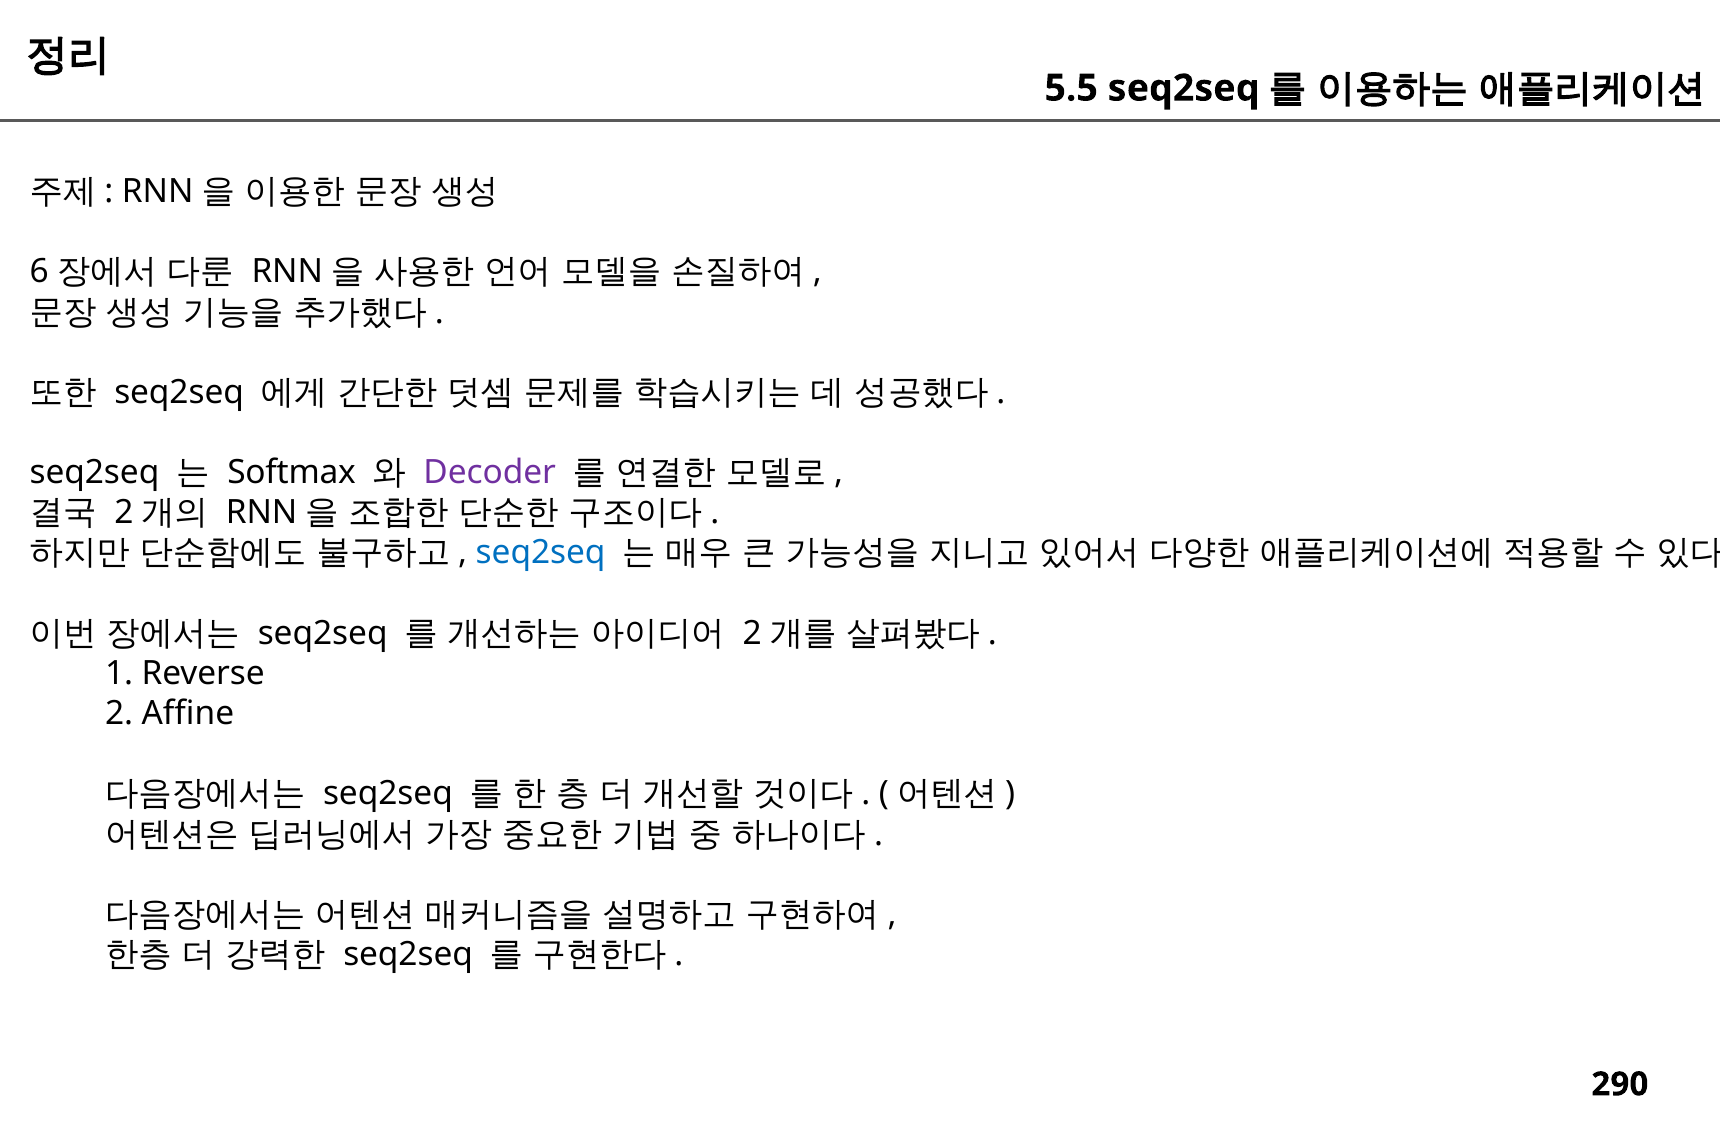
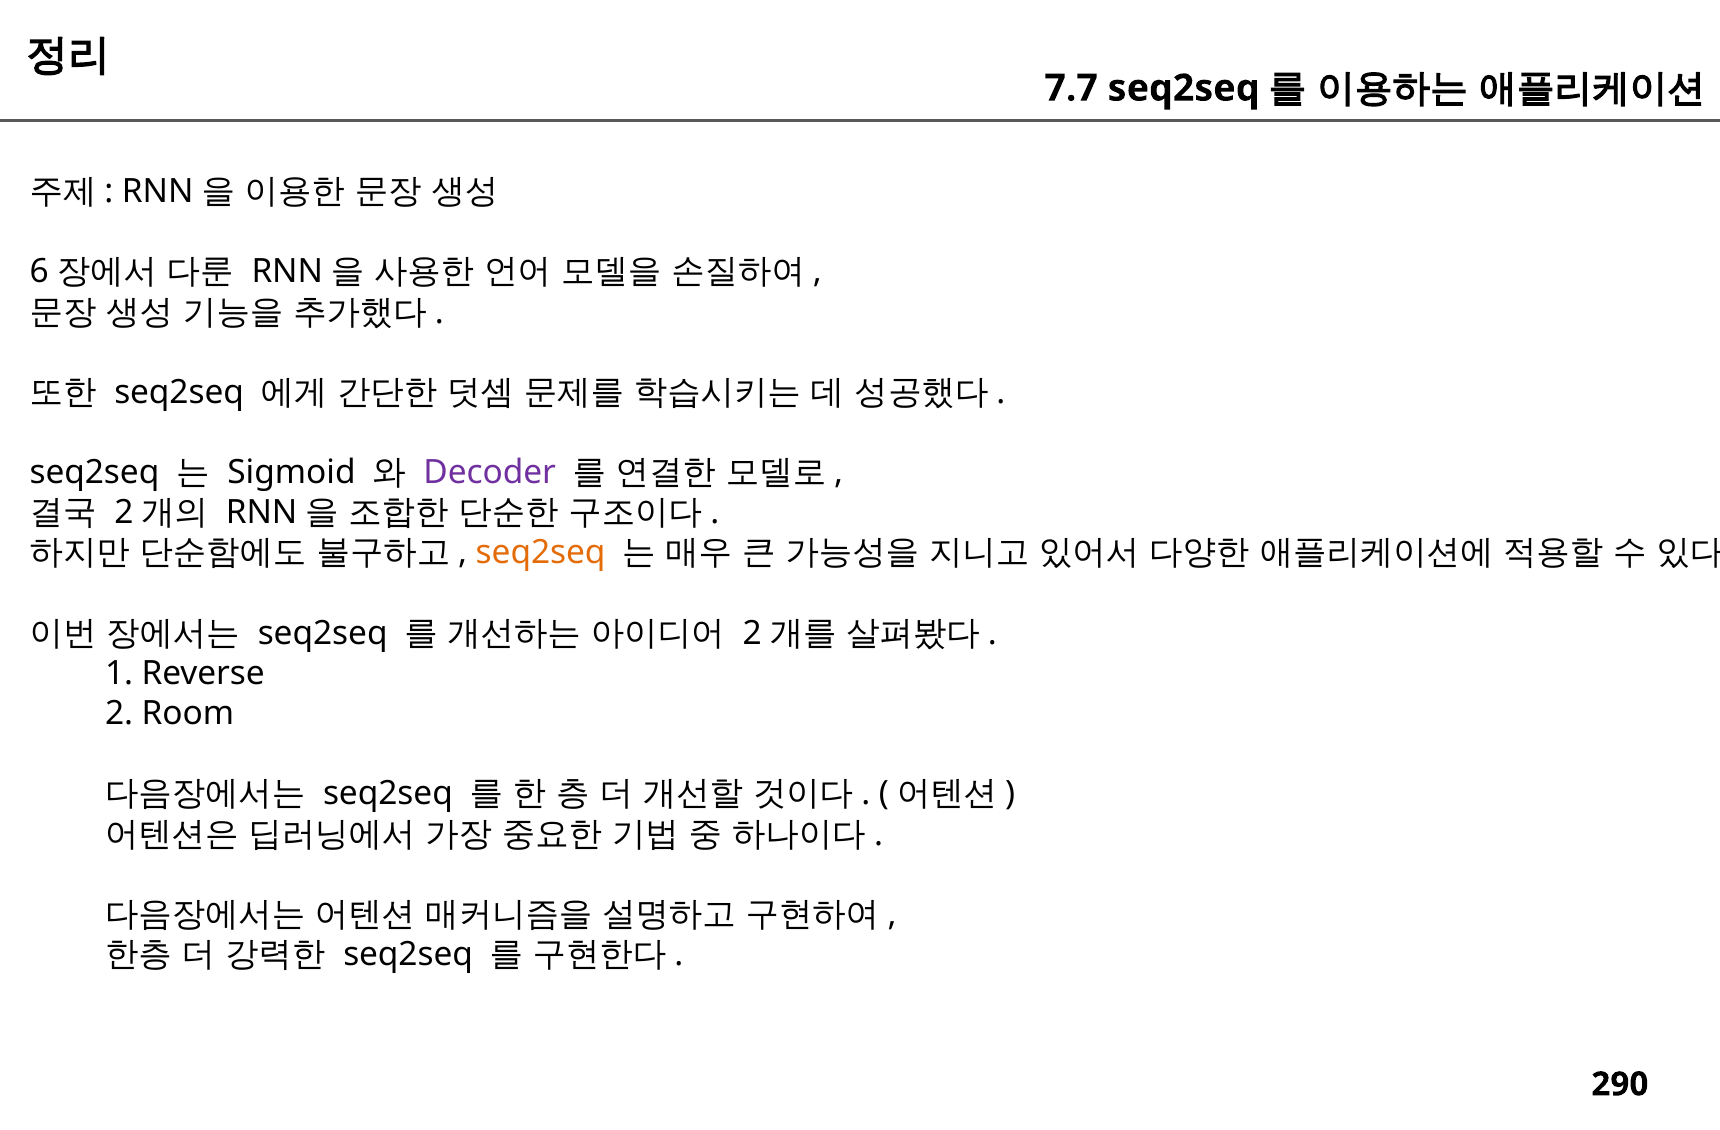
5.5: 5.5 -> 7.7 (1071, 88)
Softmax: Softmax -> Sigmoid (291, 473)
seq2seq colour: blue -> orange (541, 553)
Affine: Affine -> Room (188, 713)
